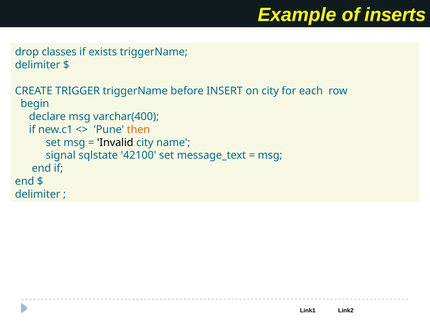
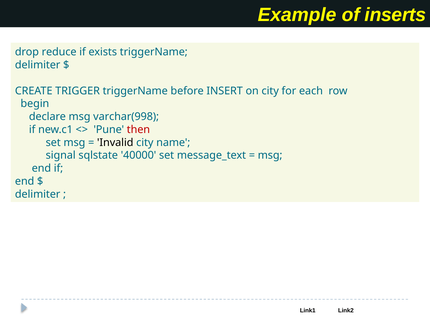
classes: classes -> reduce (59, 52)
varchar(400: varchar(400 -> varchar(998 (126, 116)
then colour: orange -> red (138, 129)
42100: 42100 -> 40000 (139, 155)
